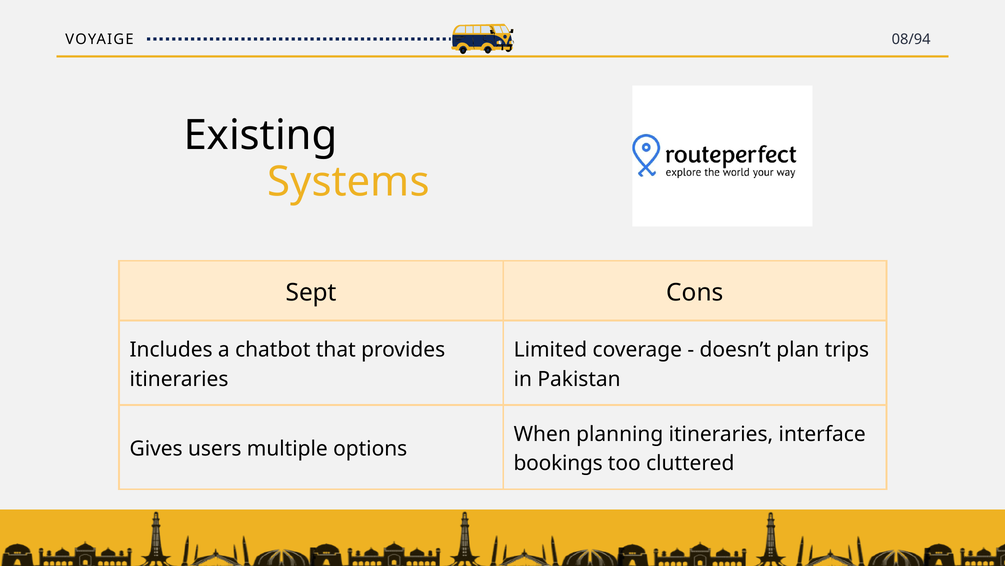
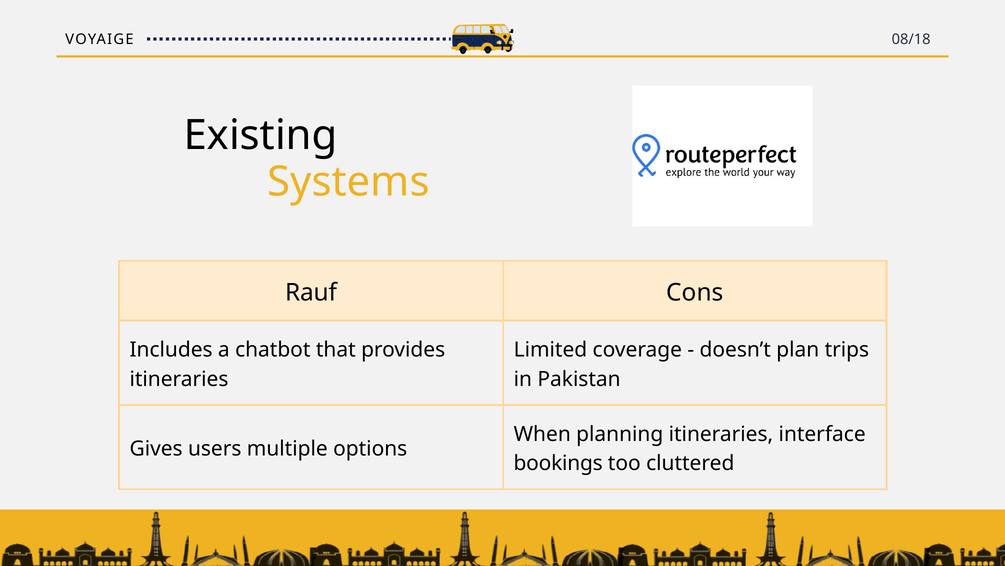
08/94: 08/94 -> 08/18 (911, 39)
Sept: Sept -> Rauf (311, 292)
